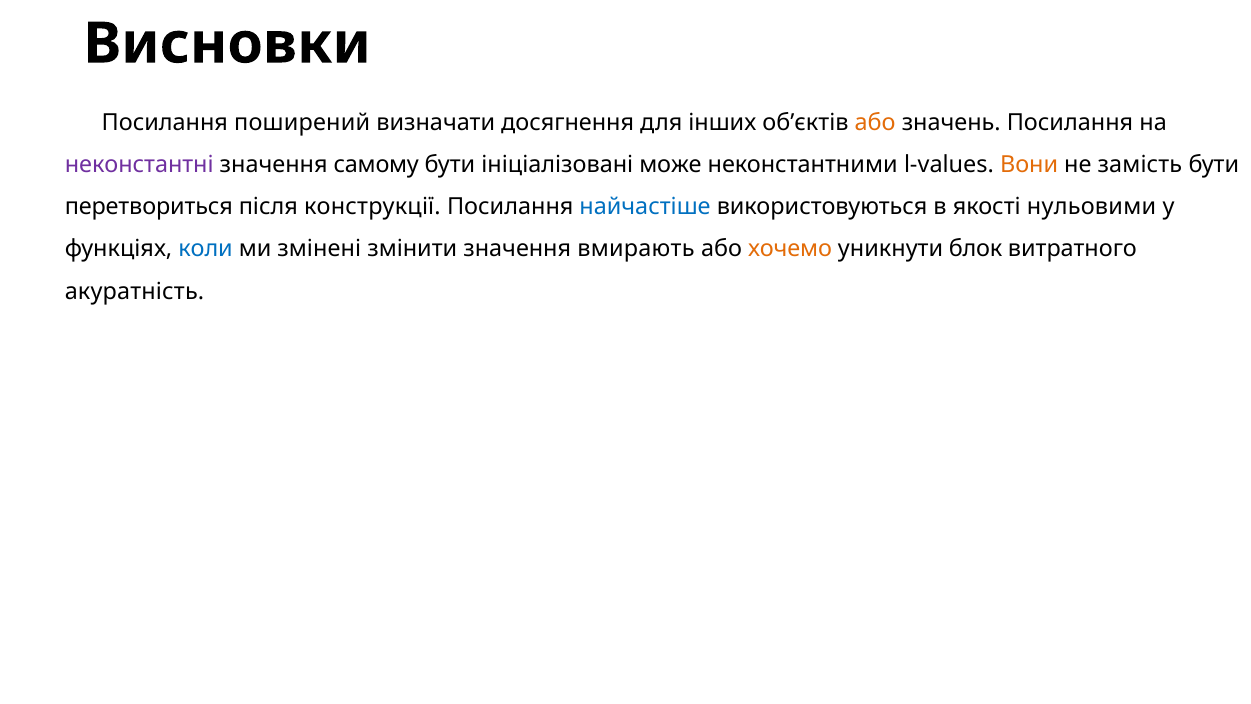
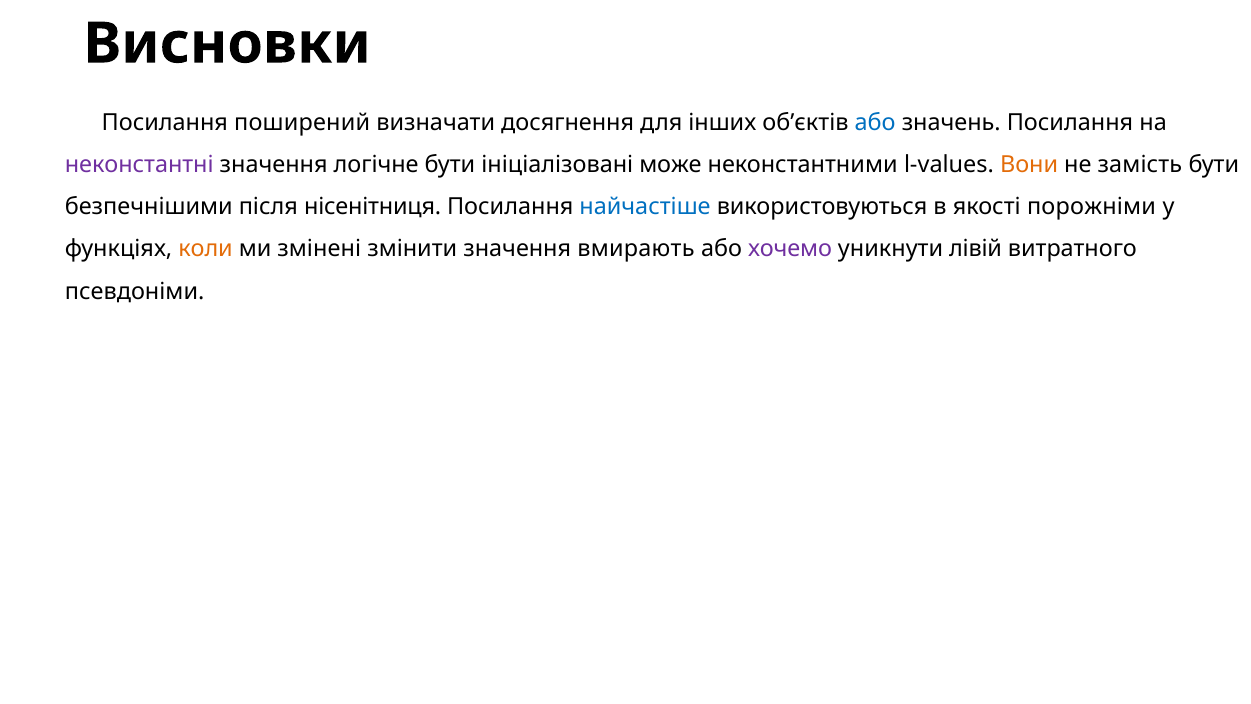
або colour: orange -> blue (875, 122)
самому: самому -> логічне (376, 165)
перетвориться: перетвориться -> безпечнішими (149, 207)
конструкції: конструкції -> нісенітниця (373, 207)
нульовими: нульовими -> порожніми (1092, 207)
коли colour: blue -> orange (206, 249)
хочемо colour: orange -> purple (790, 249)
блок: блок -> лівій (976, 249)
акуратність: акуратність -> псевдоніми (135, 291)
